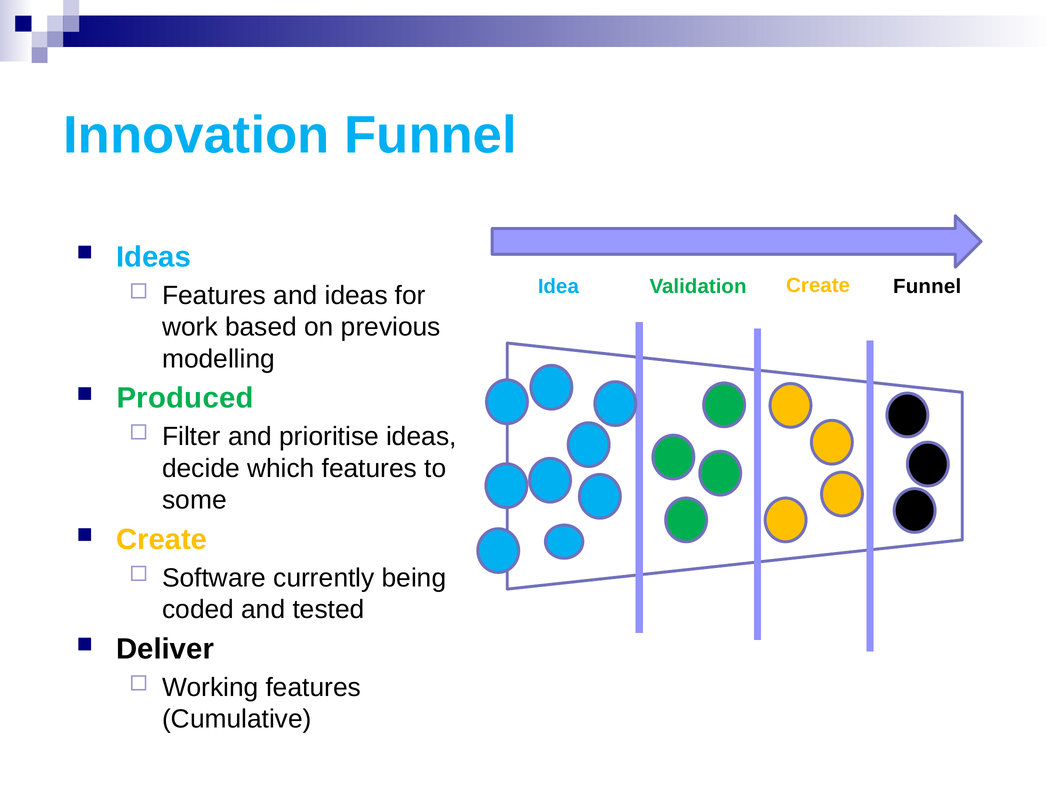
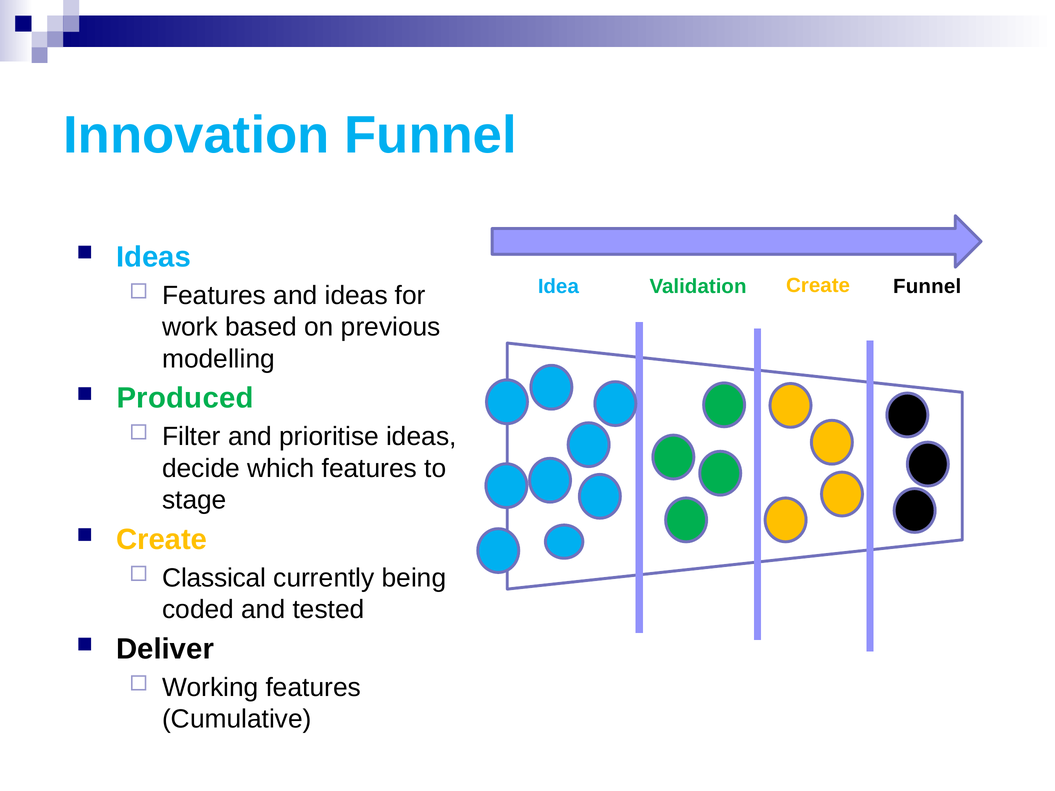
some: some -> stage (194, 500)
Software: Software -> Classical (214, 578)
